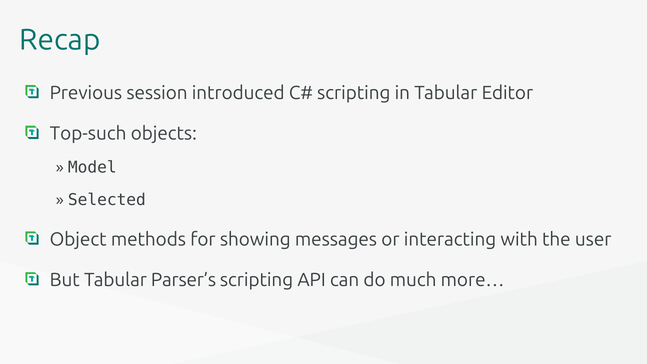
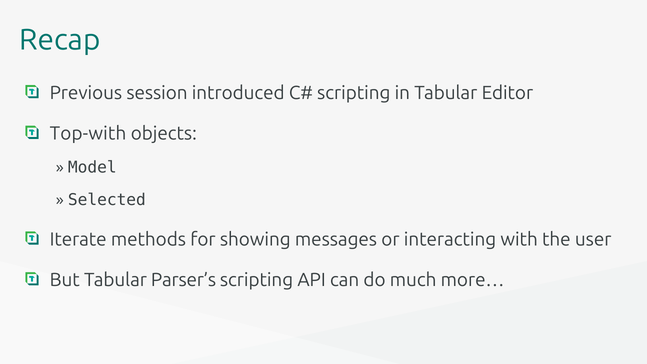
Top-such: Top-such -> Top-with (88, 134)
Object: Object -> Iterate (78, 239)
